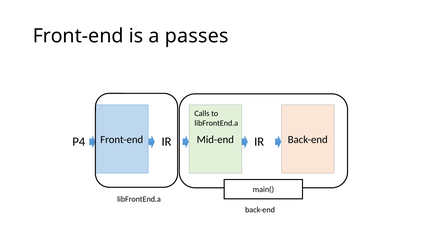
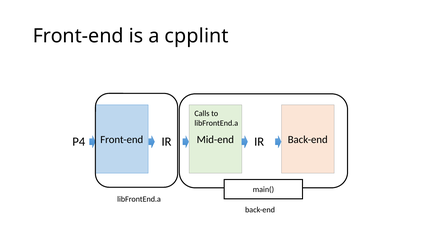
passes: passes -> cpplint (197, 36)
